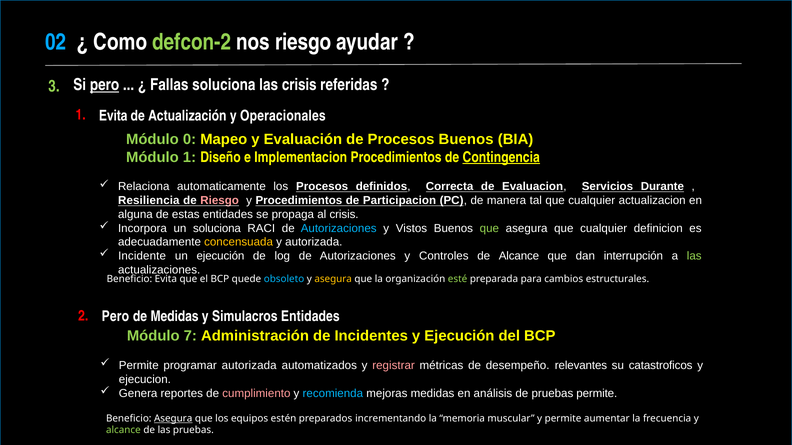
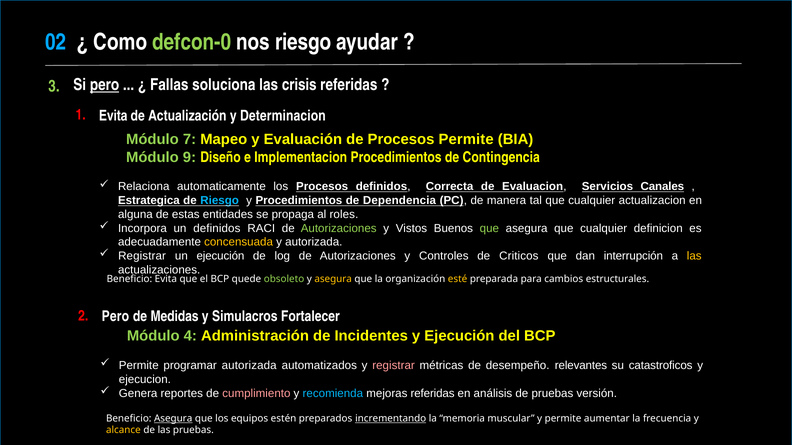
defcon-2: defcon-2 -> defcon-0 (192, 42)
Operacionales: Operacionales -> Determinacion (283, 116)
0: 0 -> 7 (190, 140)
Procesos Buenos: Buenos -> Permite (466, 140)
Módulo 1: 1 -> 9 (189, 157)
Contingencia underline: present -> none (501, 157)
Durante: Durante -> Canales (662, 187)
Resiliencia: Resiliencia -> Estrategica (149, 201)
Riesgo colour: pink -> light blue (220, 201)
Participacion: Participacion -> Dependencia (399, 201)
al crisis: crisis -> roles (344, 215)
un soluciona: soluciona -> definidos (217, 229)
Autorizaciones colour: light blue -> light green (339, 229)
Incidente: Incidente -> Registrar (142, 256)
de Alcance: Alcance -> Criticos (519, 256)
las colour: light green -> yellow (694, 256)
obsoleto colour: light blue -> light green (284, 279)
esté colour: light green -> yellow (458, 279)
Simulacros Entidades: Entidades -> Fortalecer (310, 317)
7: 7 -> 4 (190, 336)
mejoras medidas: medidas -> referidas (433, 394)
pruebas permite: permite -> versión (597, 394)
incrementando underline: none -> present (391, 419)
alcance colour: light green -> yellow (123, 431)
